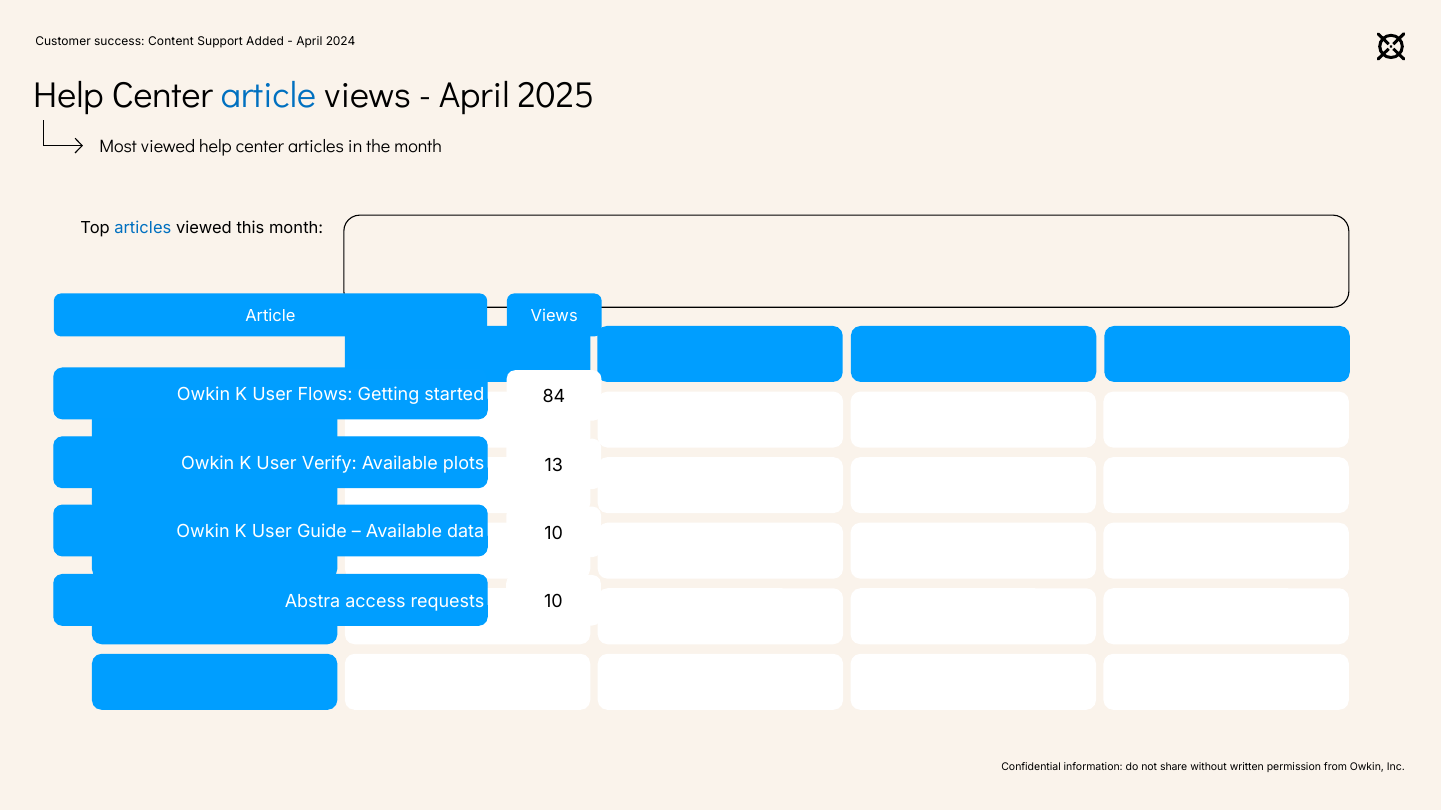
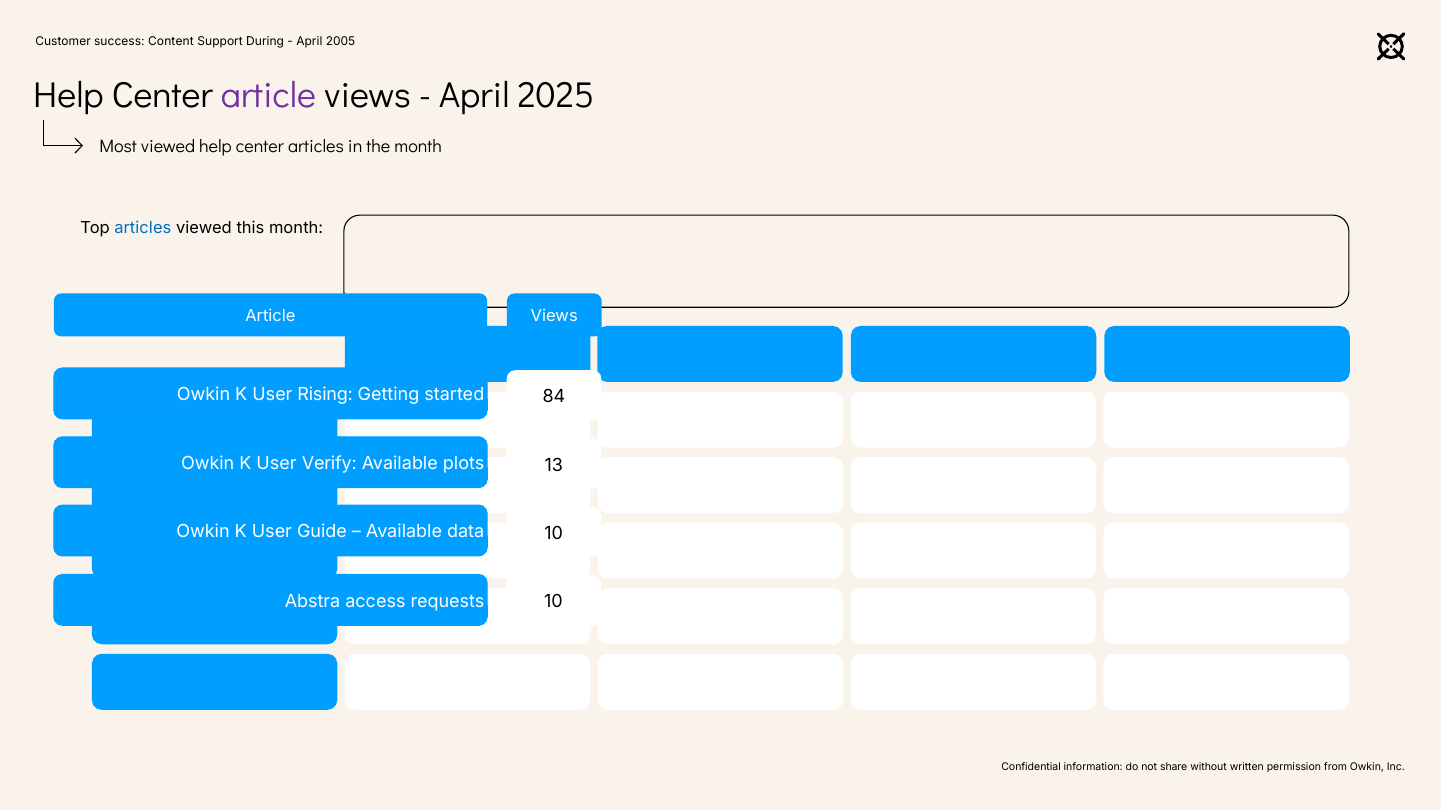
Added: Added -> During (265, 41)
2024: 2024 -> 2005 (341, 41)
article colour: blue -> purple (268, 96)
Flows: Flows -> Rising (325, 395)
